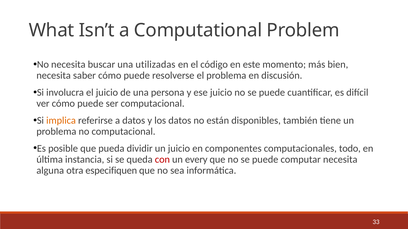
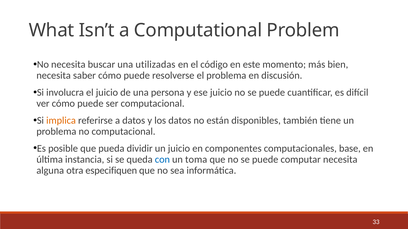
todo: todo -> base (350, 149)
con colour: red -> blue (162, 160)
every: every -> toma (196, 160)
